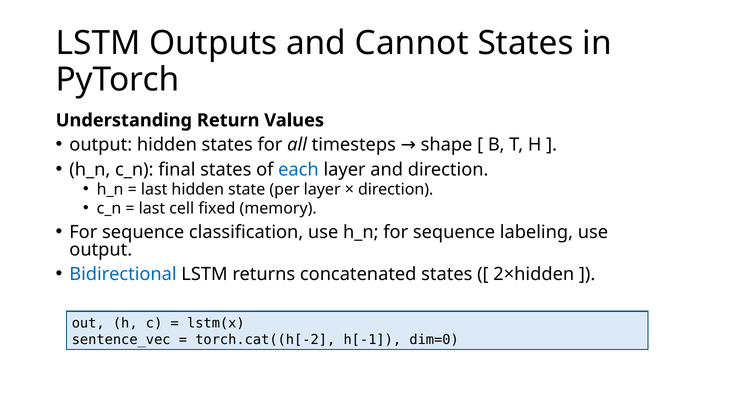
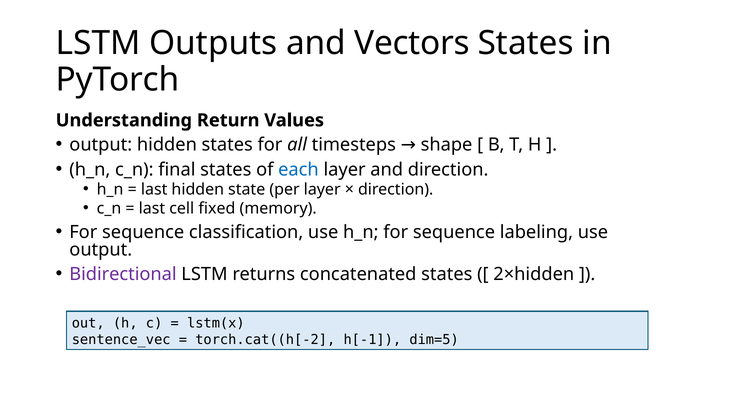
Cannot: Cannot -> Vectors (412, 43)
Bidirectional colour: blue -> purple (123, 274)
dim=0: dim=0 -> dim=5 (434, 339)
